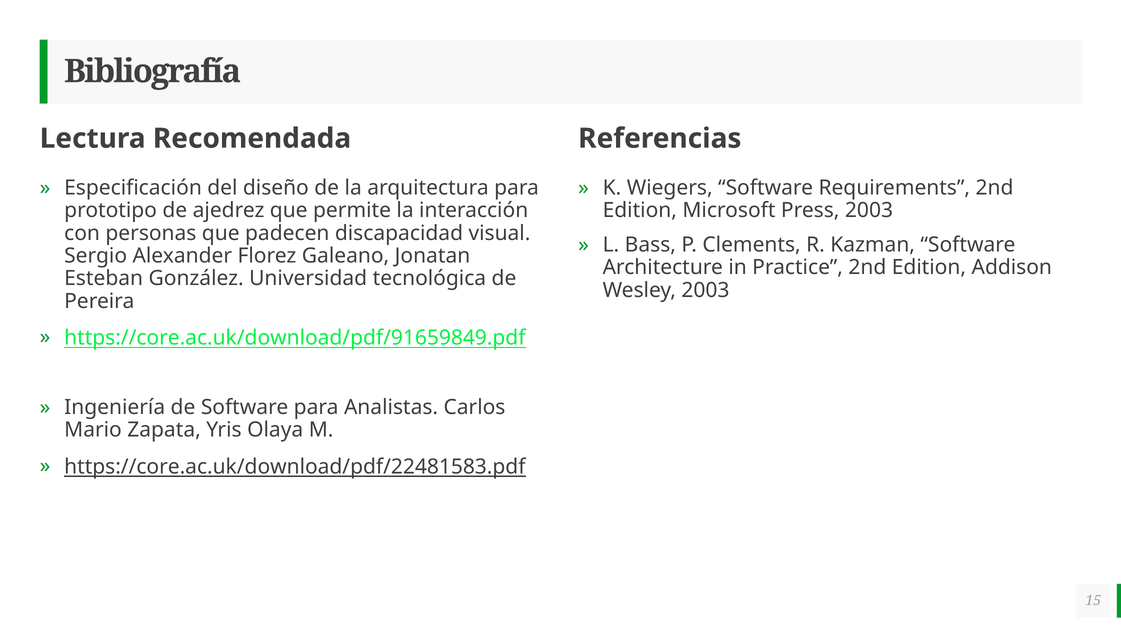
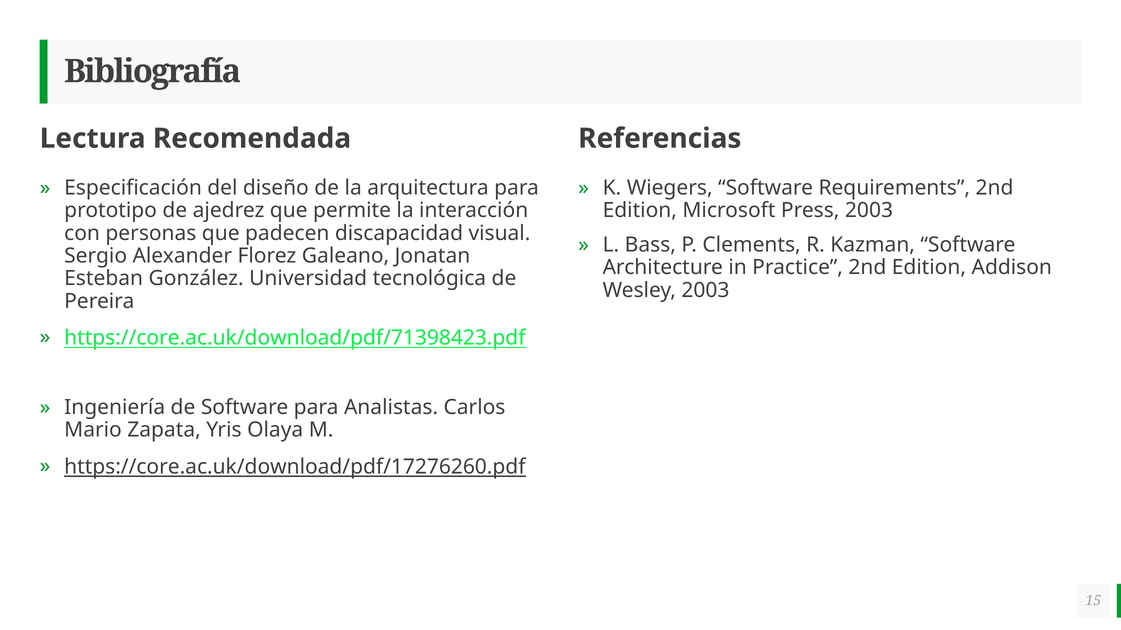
https://core.ac.uk/download/pdf/91659849.pdf: https://core.ac.uk/download/pdf/91659849.pdf -> https://core.ac.uk/download/pdf/71398423.pdf (295, 338)
https://core.ac.uk/download/pdf/22481583.pdf: https://core.ac.uk/download/pdf/22481583.pdf -> https://core.ac.uk/download/pdf/17276260.pdf (295, 467)
